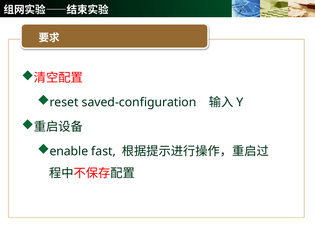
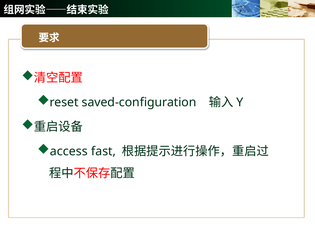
enable: enable -> access (69, 151)
